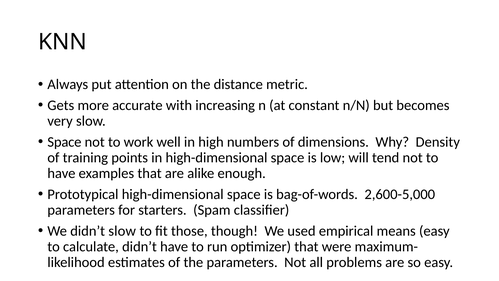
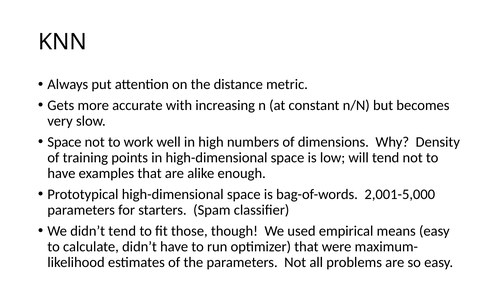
2,600-5,000: 2,600-5,000 -> 2,001-5,000 (400, 194)
didn’t slow: slow -> tend (122, 231)
